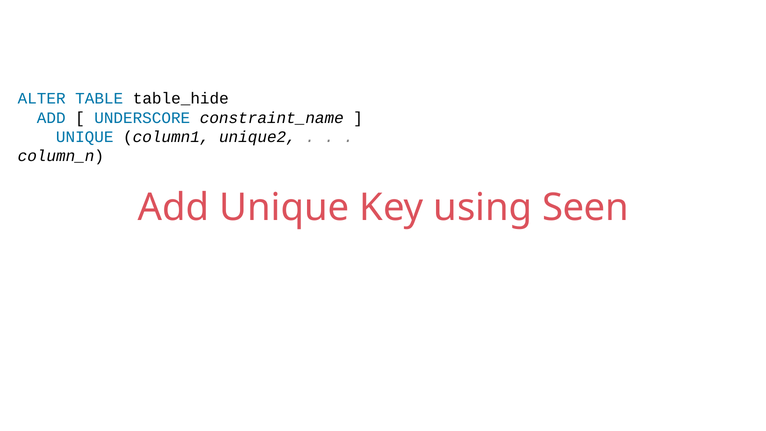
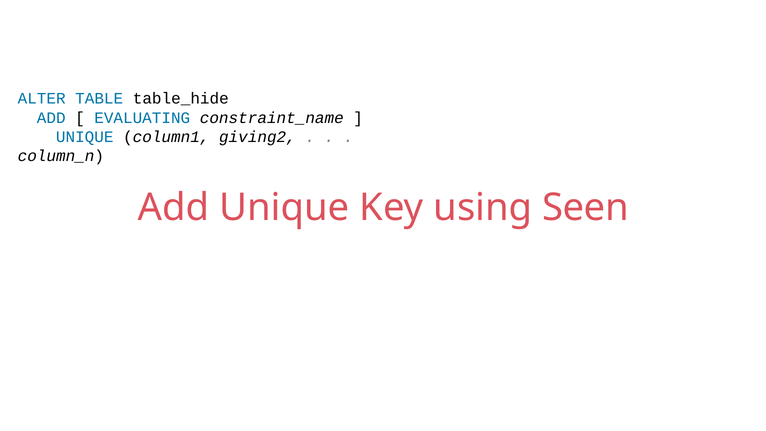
UNDERSCORE: UNDERSCORE -> EVALUATING (142, 118)
unique2: unique2 -> giving2 (257, 137)
